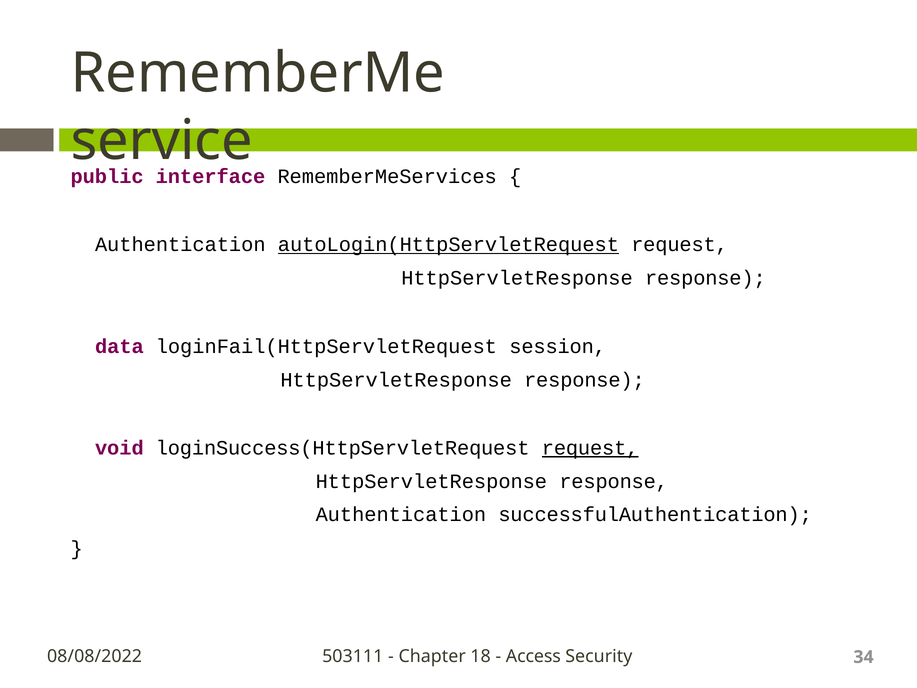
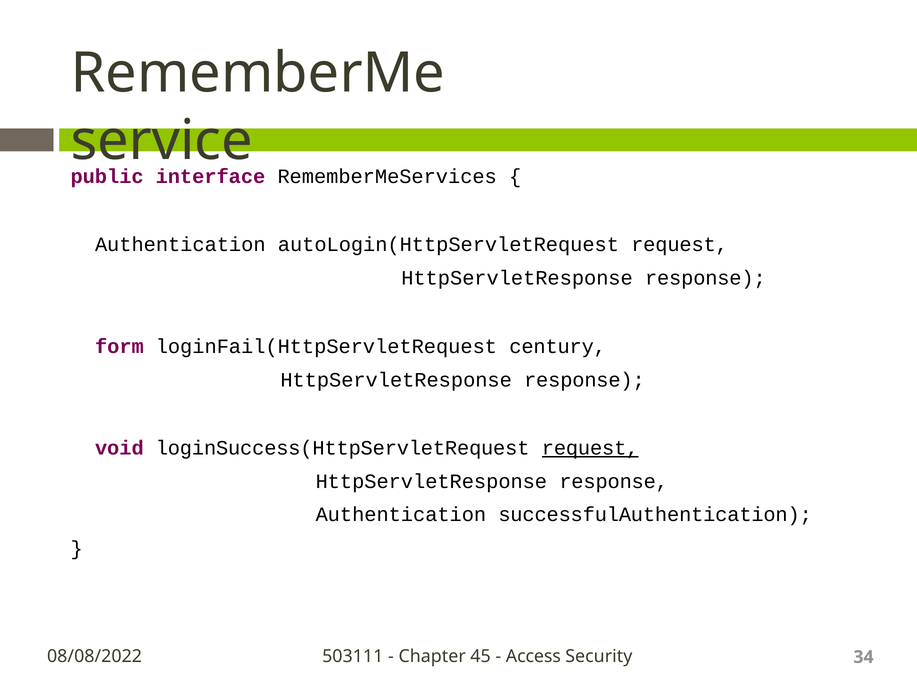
autoLogin(HttpServletRequest underline: present -> none (448, 245)
data: data -> form (119, 346)
session: session -> century (558, 346)
18: 18 -> 45 (481, 656)
